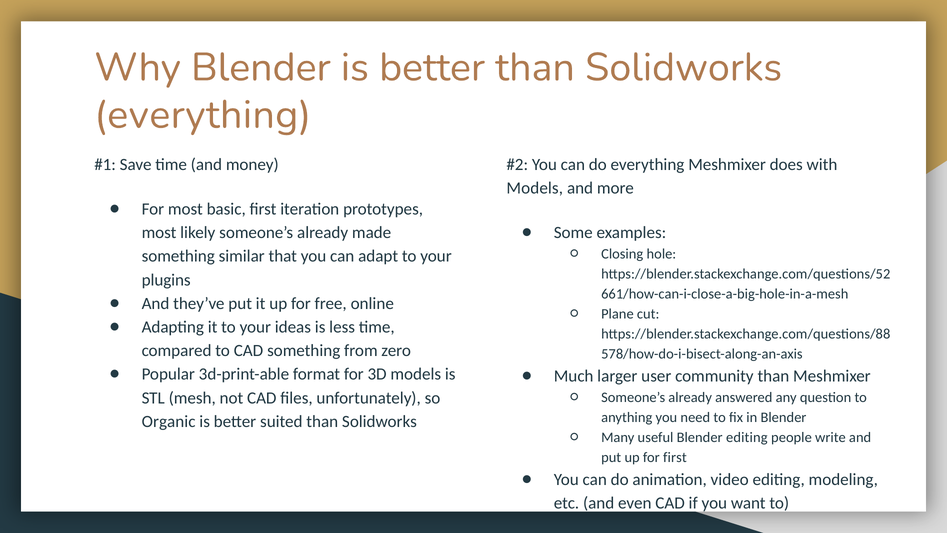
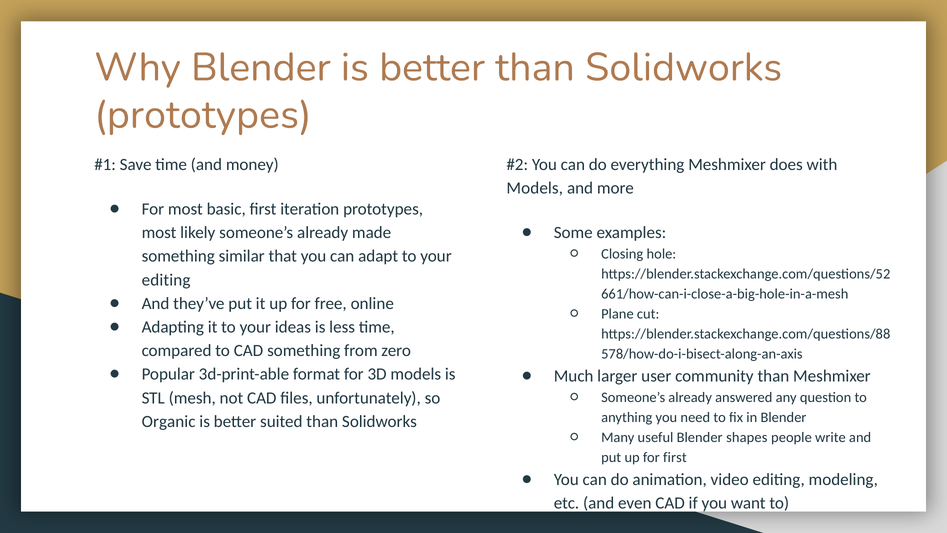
everything: everything -> prototypes (203, 115)
plugins: plugins -> editing (166, 280)
Blender editing: editing -> shapes (747, 437)
